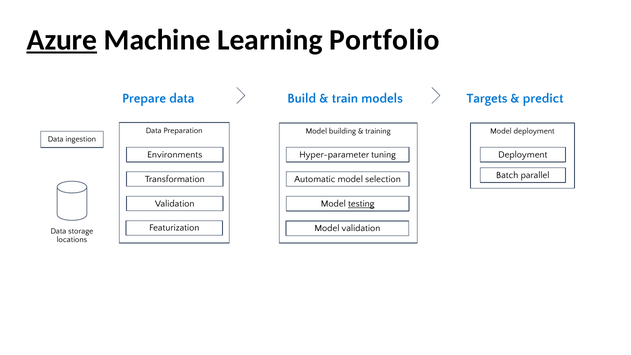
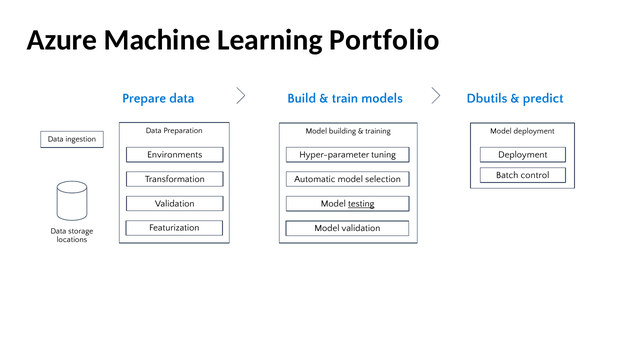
Azure underline: present -> none (62, 40)
Targets: Targets -> Dbutils (487, 99)
parallel: parallel -> control (535, 175)
